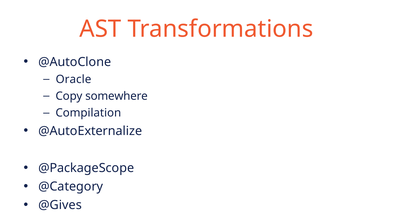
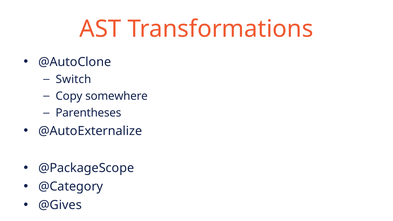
Oracle: Oracle -> Switch (73, 79)
Compilation: Compilation -> Parentheses (88, 113)
